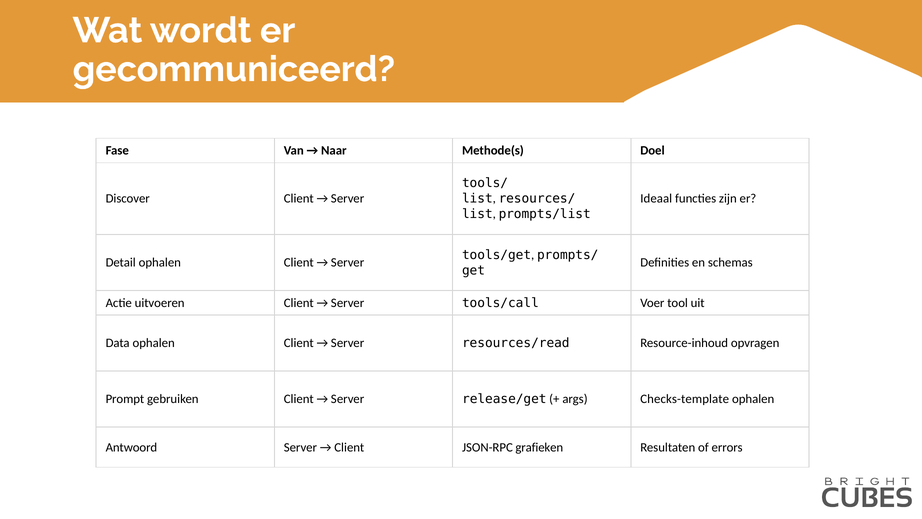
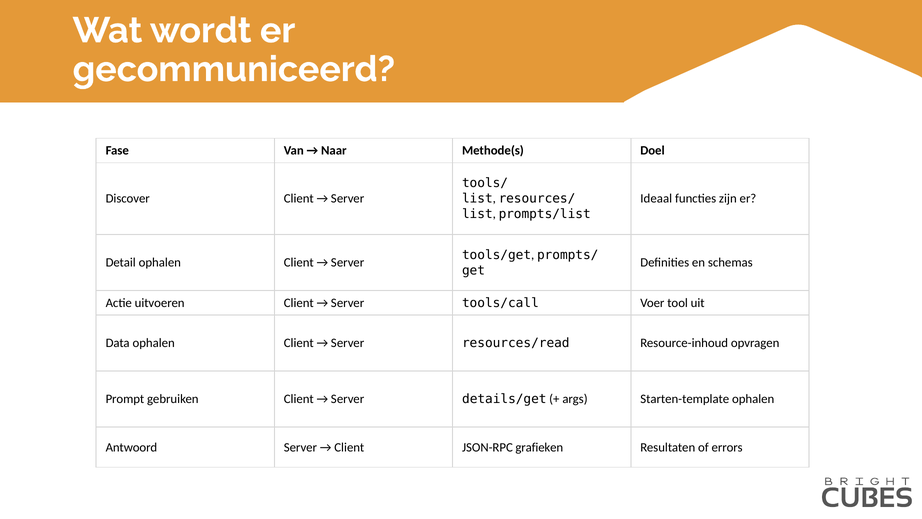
release/get: release/get -> details/get (504, 399)
Checks-template: Checks-template -> Starten-template (685, 399)
